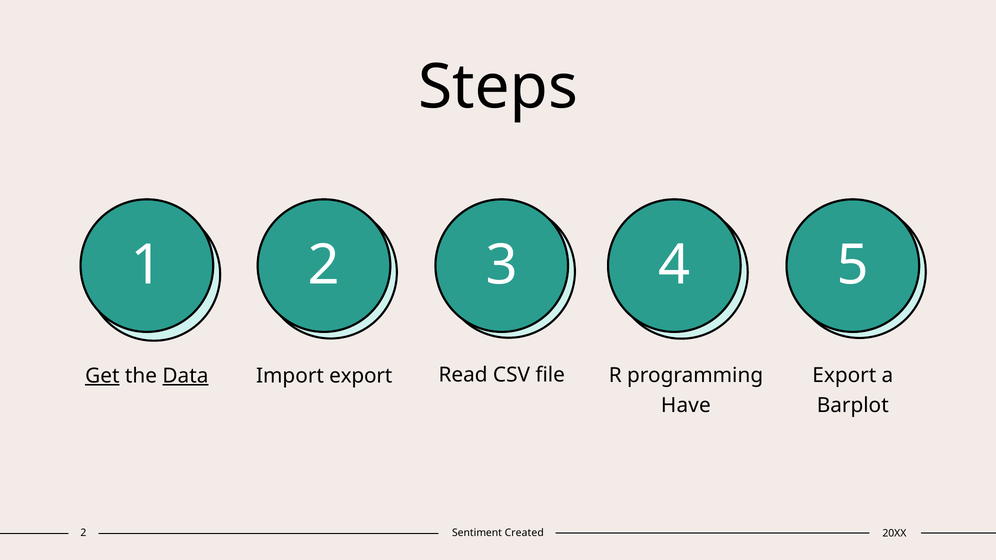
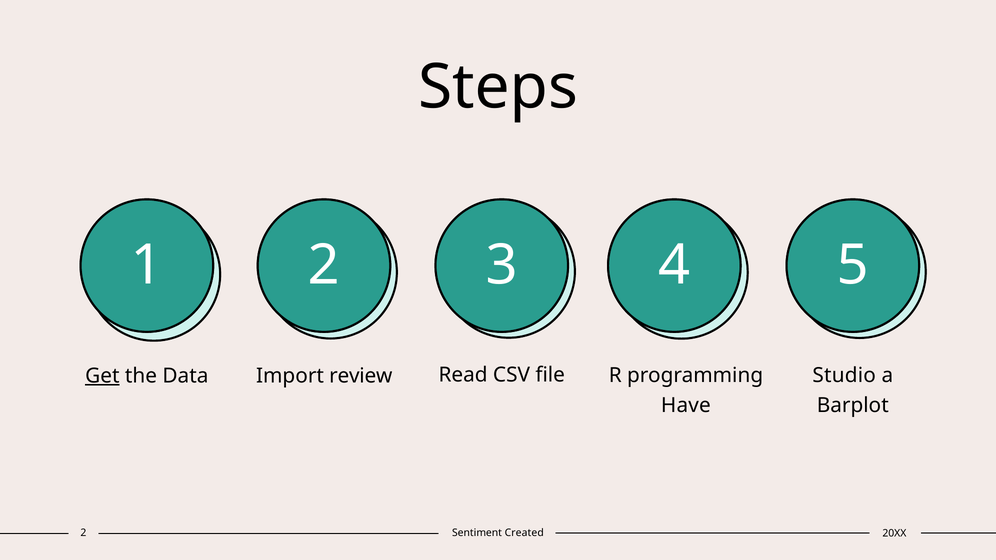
Export: Export -> Studio (844, 376)
Data underline: present -> none (185, 376)
Import export: export -> review (361, 376)
